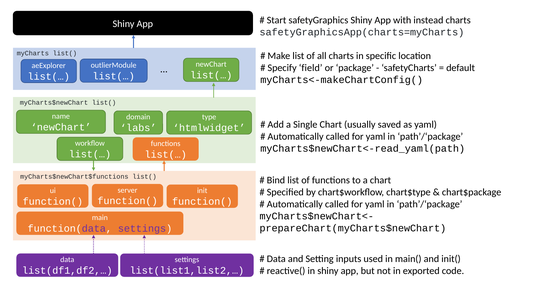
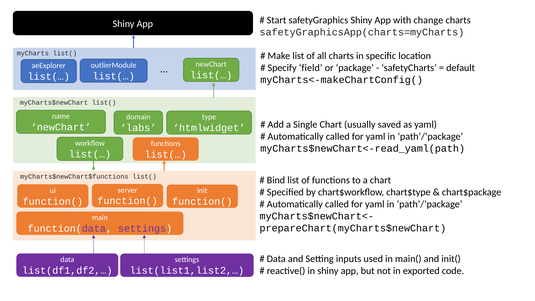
instead: instead -> change (428, 20)
